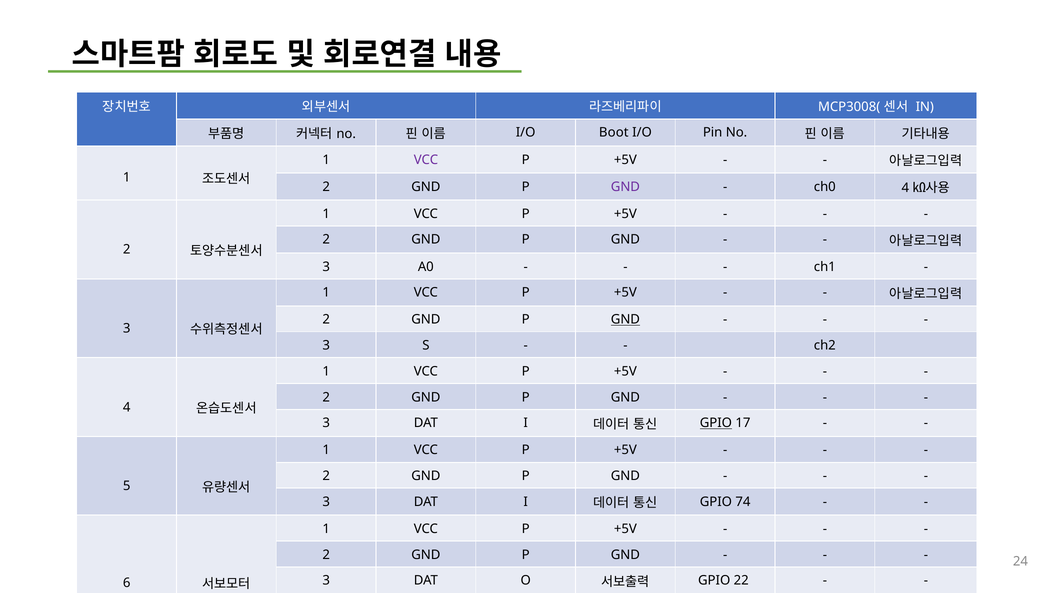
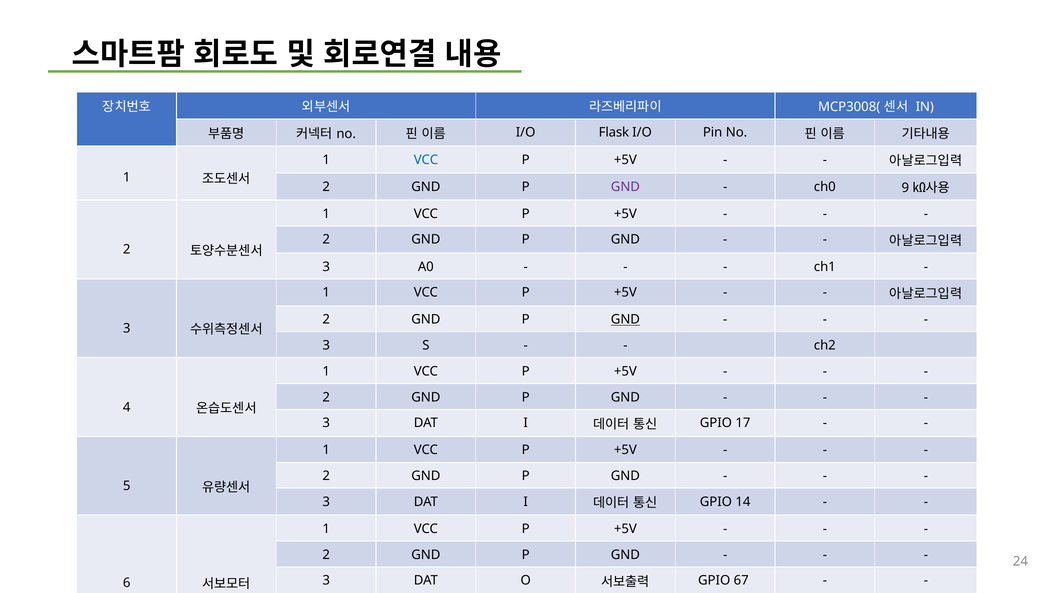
Boot: Boot -> Flask (614, 133)
VCC colour: purple -> blue (426, 160)
ch0 4: 4 -> 9 (905, 188)
GPIO underline: present -> none (716, 423)
74: 74 -> 14 (743, 502)
22: 22 -> 67 (741, 581)
